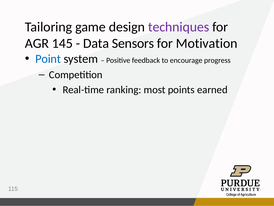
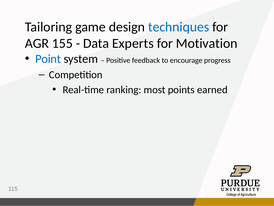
techniques colour: purple -> blue (179, 27)
145: 145 -> 155 (62, 43)
Sensors: Sensors -> Experts (133, 43)
